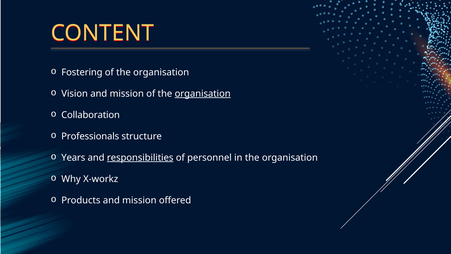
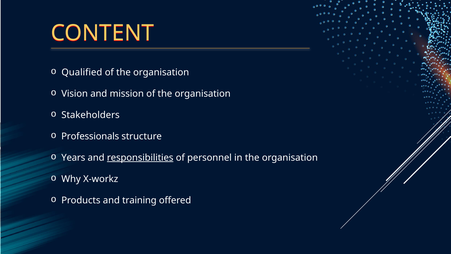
Fostering: Fostering -> Qualified (82, 72)
organisation underline: present -> none (203, 94)
Collaboration: Collaboration -> Stakeholders (91, 115)
Products and mission: mission -> training (139, 200)
